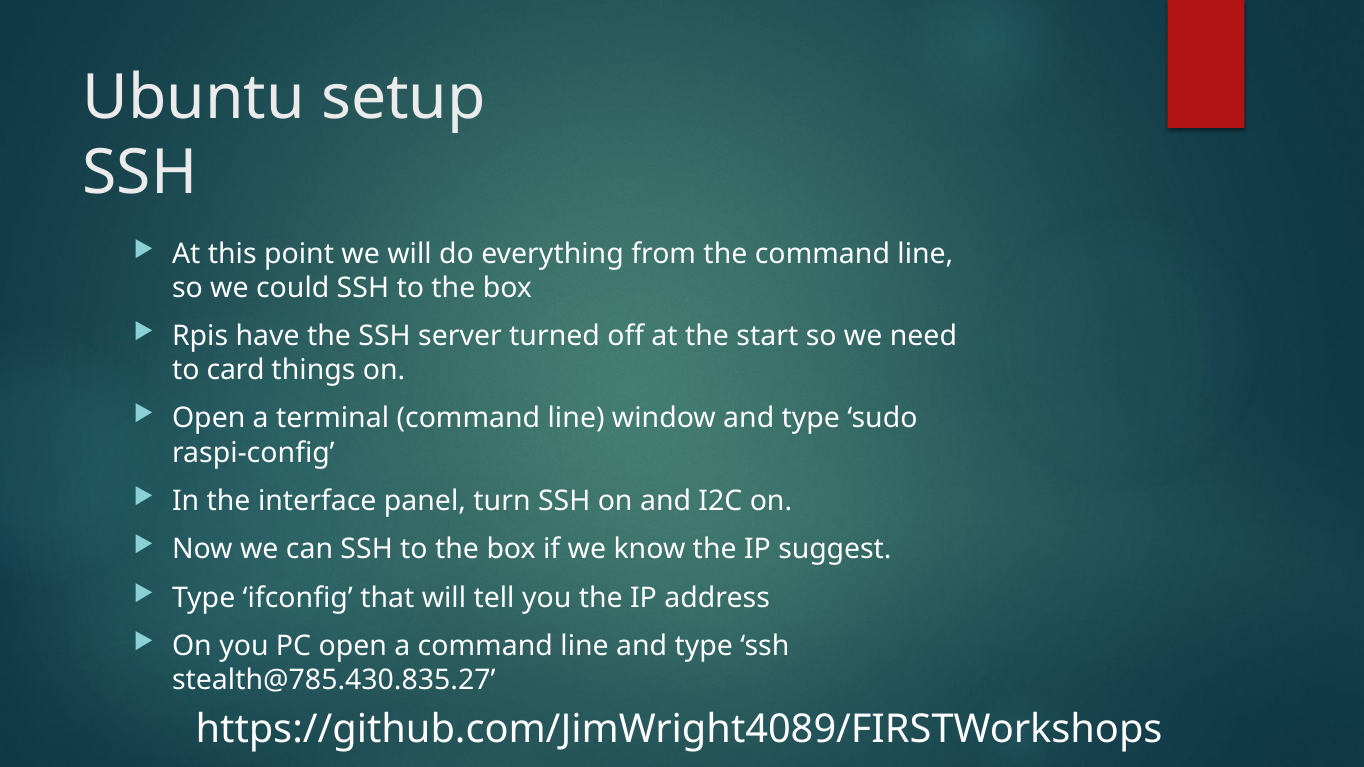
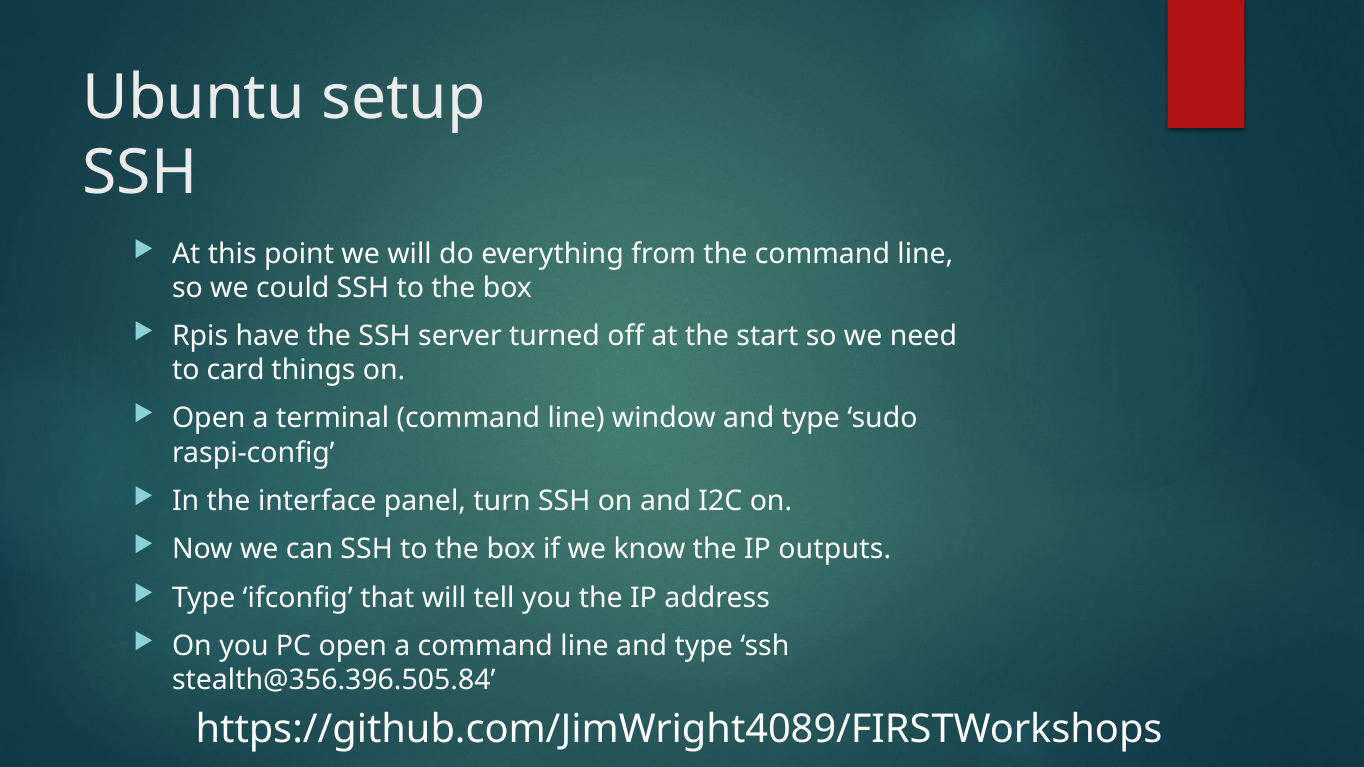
suggest: suggest -> outputs (835, 550)
stealth@785.430.835.27: stealth@785.430.835.27 -> stealth@356.396.505.84 (334, 680)
